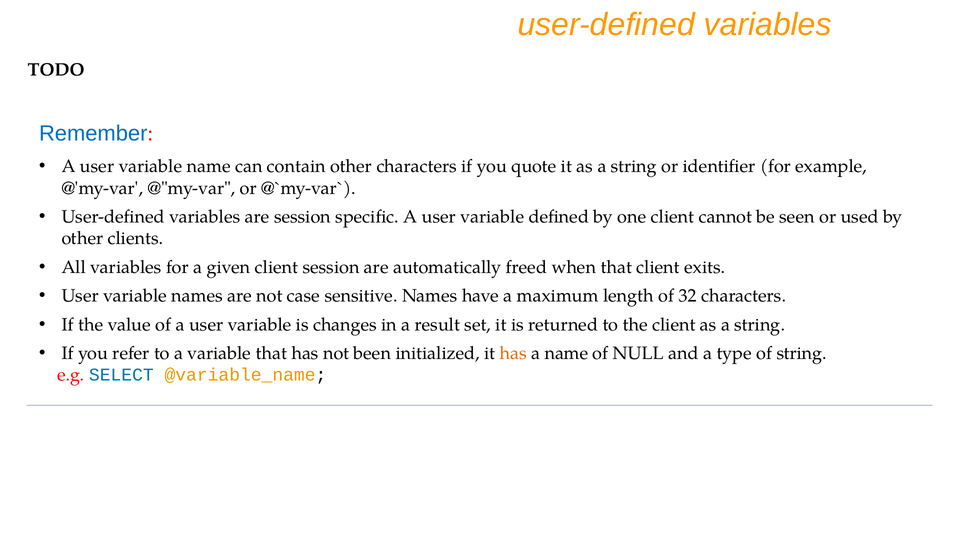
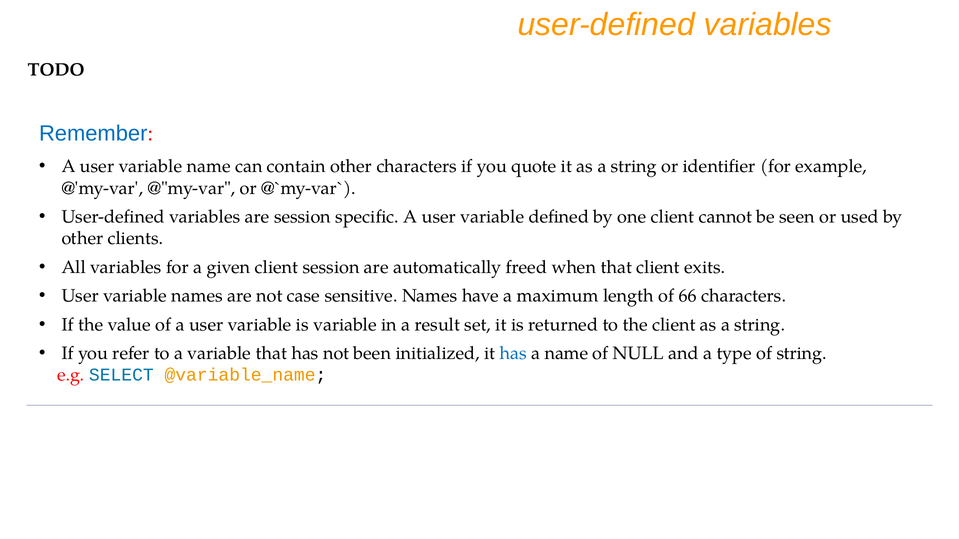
32: 32 -> 66 (688, 296)
is changes: changes -> variable (345, 325)
has colour: orange -> blue (513, 354)
